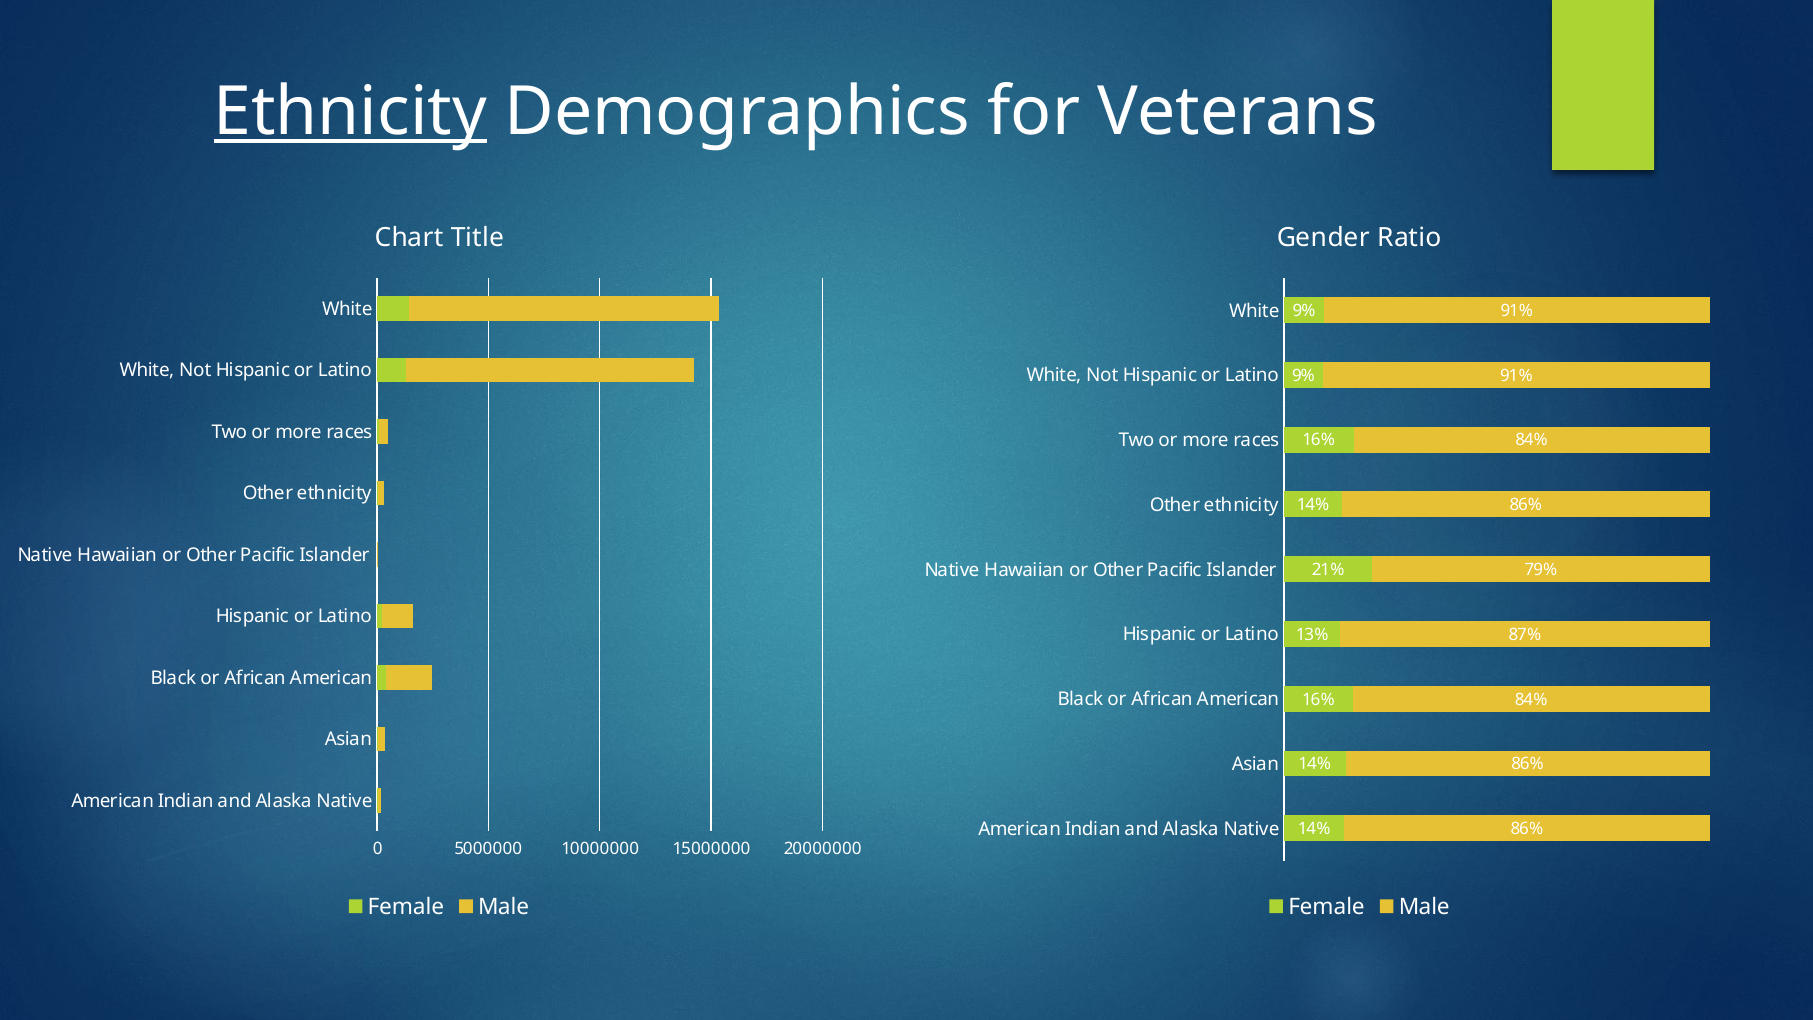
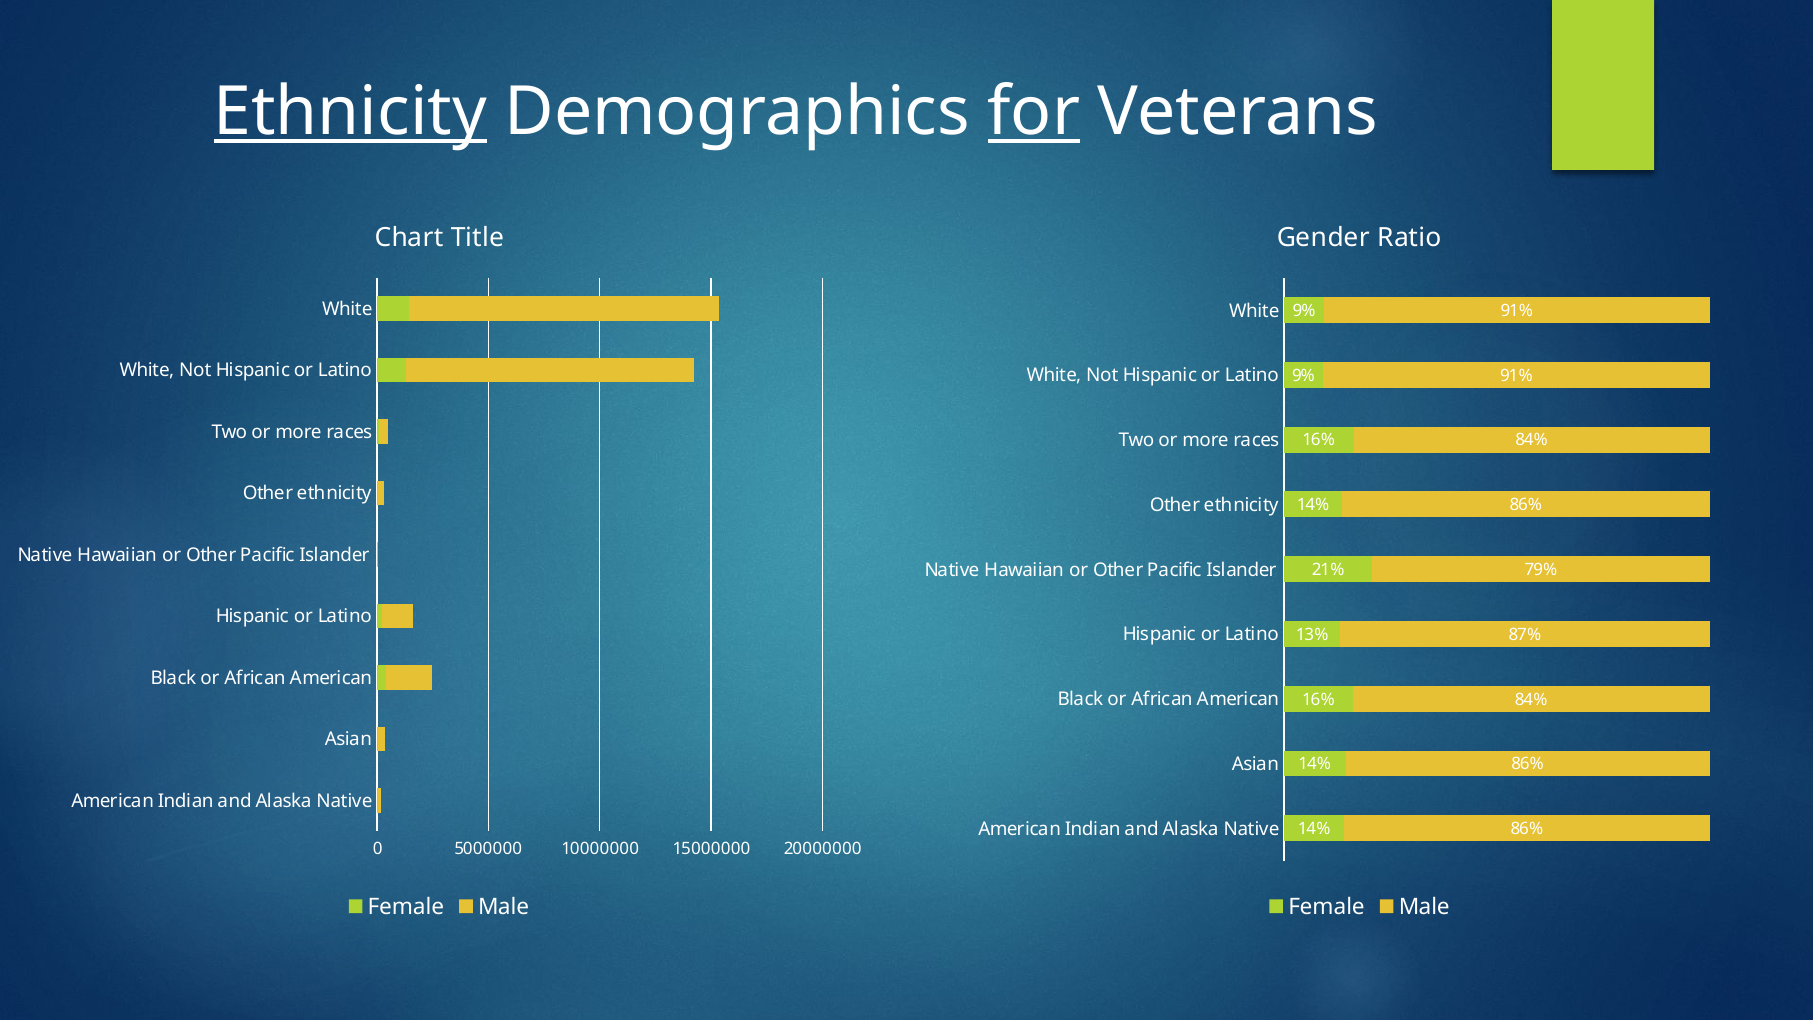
for underline: none -> present (1034, 112)
